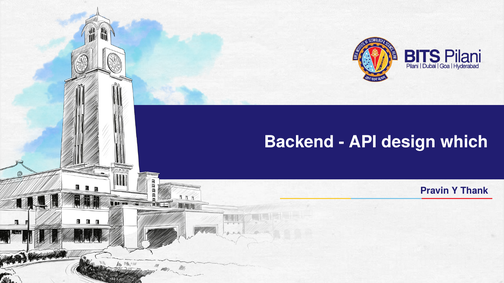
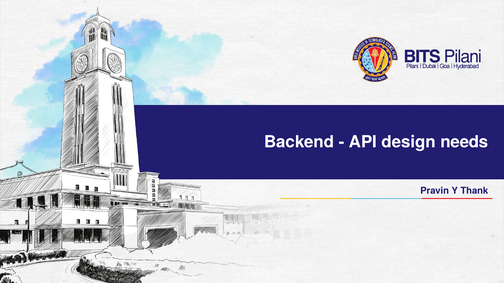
which: which -> needs (464, 142)
